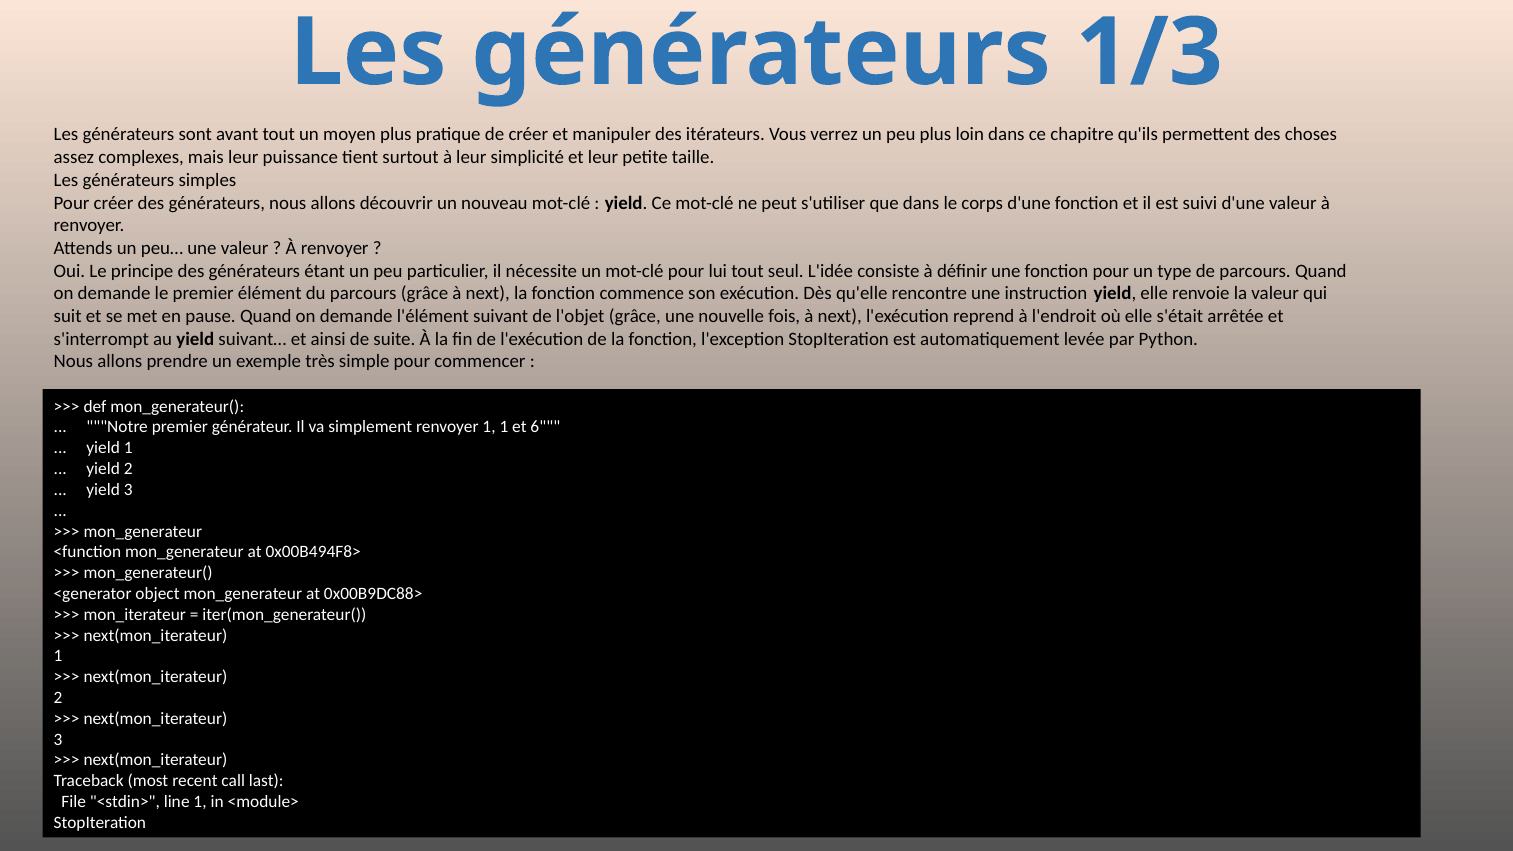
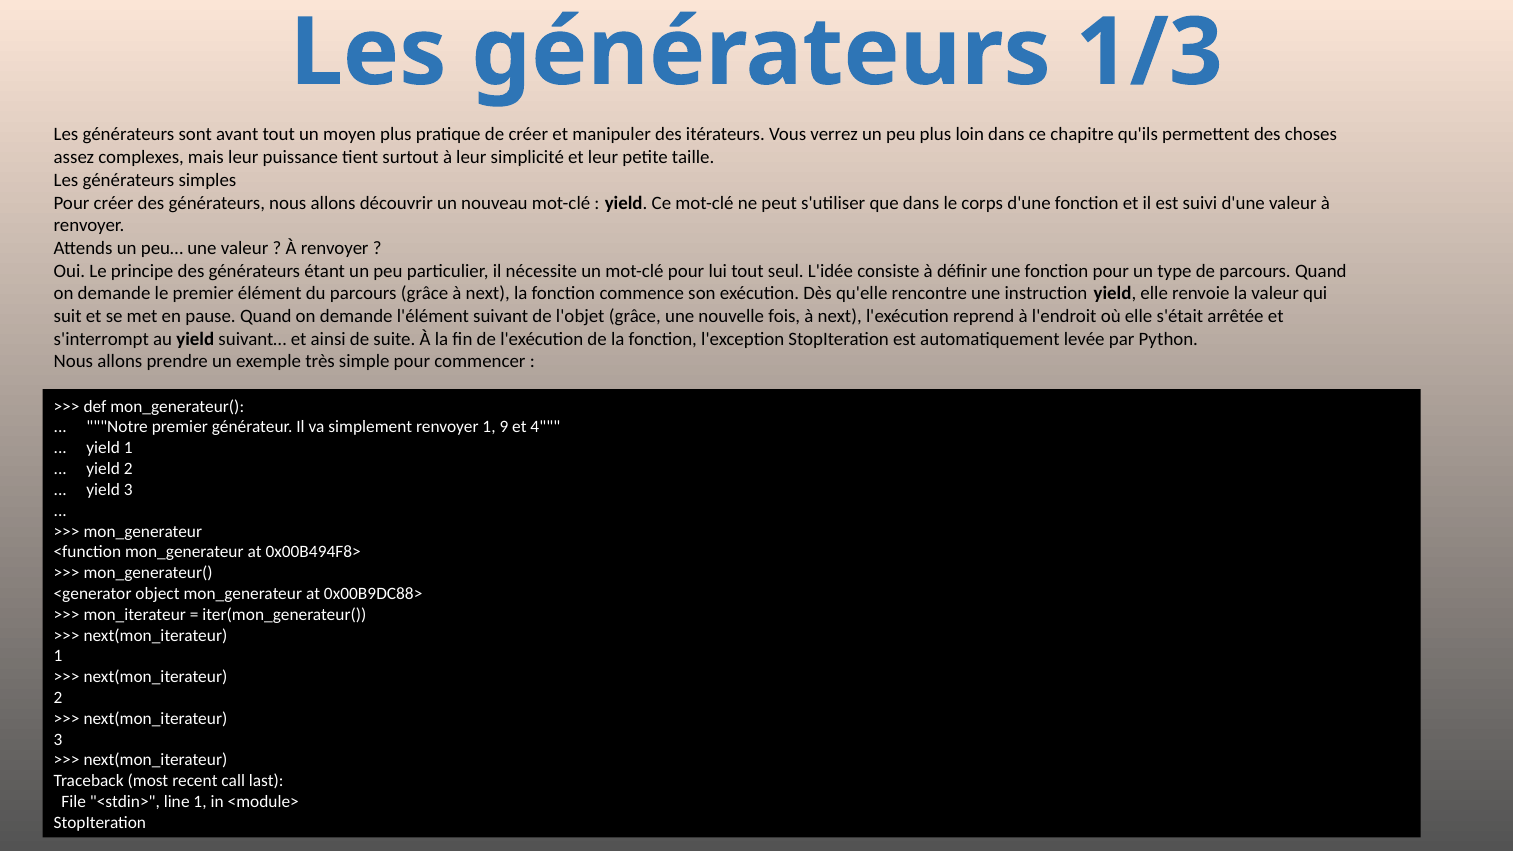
1 1: 1 -> 9 (504, 427)
6: 6 -> 4 (545, 427)
